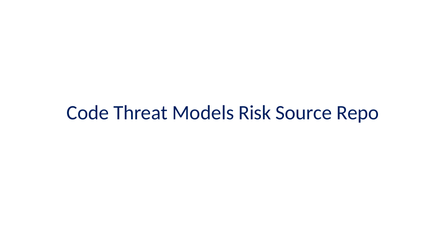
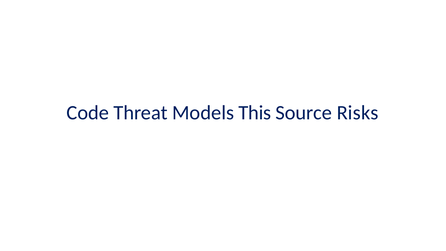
Risk: Risk -> This (255, 113)
Repo: Repo -> Risks (358, 113)
